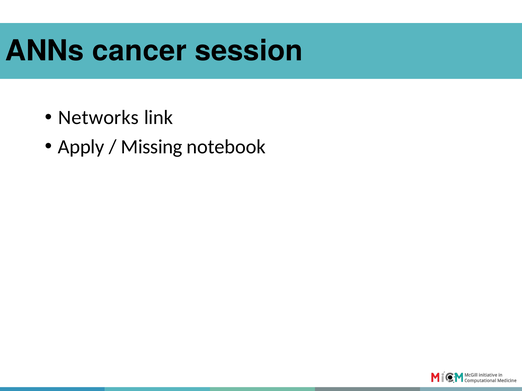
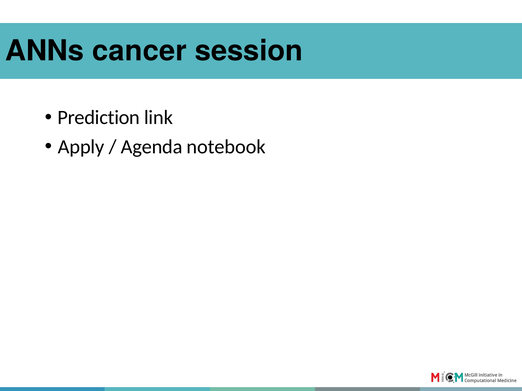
Networks: Networks -> Prediction (99, 118)
Missing: Missing -> Agenda (152, 147)
